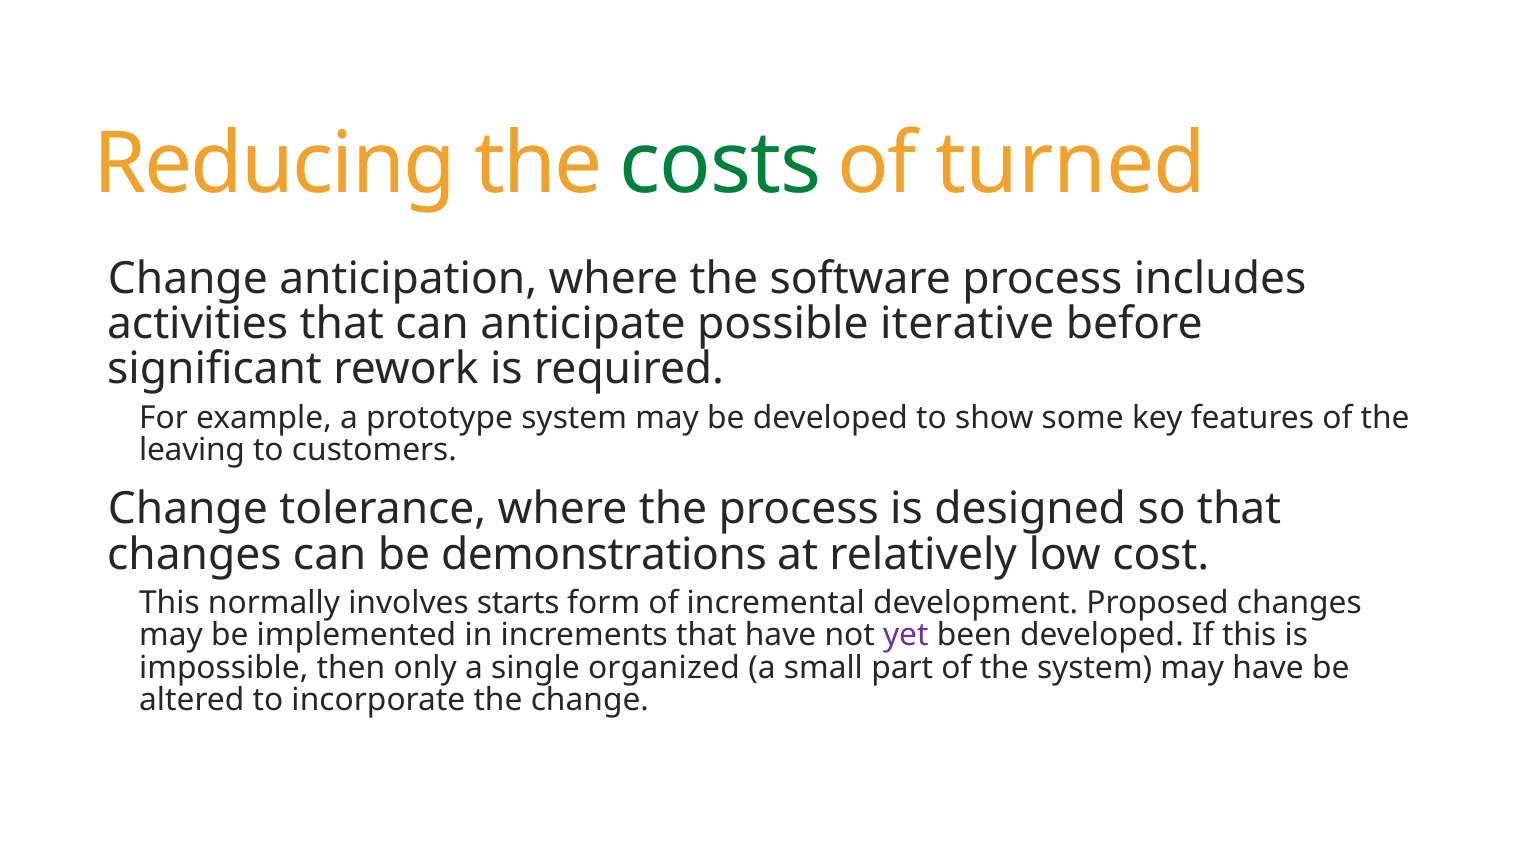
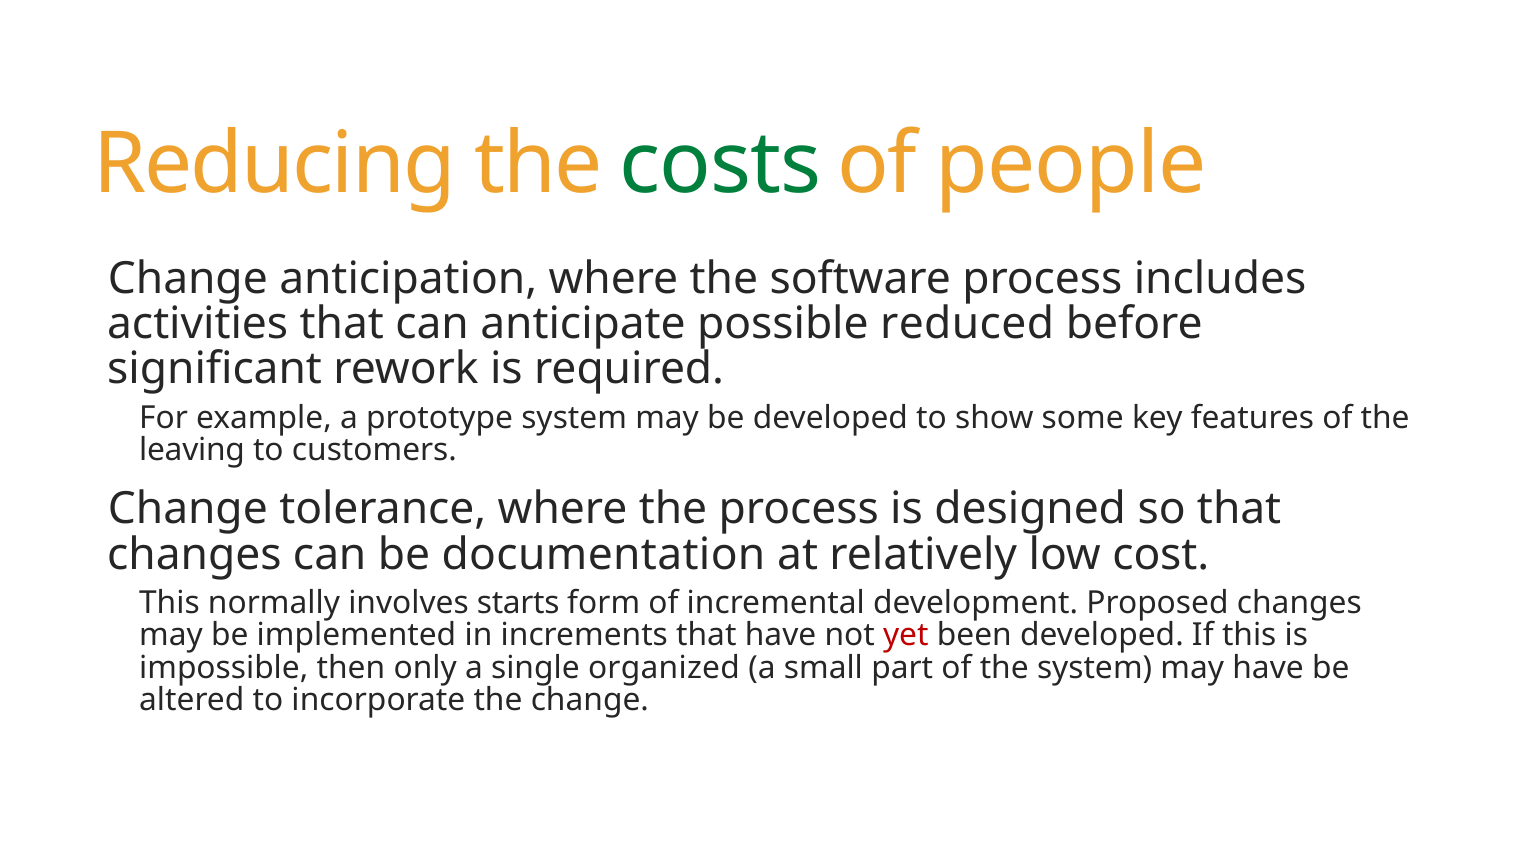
turned: turned -> people (1071, 164)
iterative: iterative -> reduced (967, 323)
demonstrations: demonstrations -> documentation (603, 554)
yet colour: purple -> red (906, 635)
